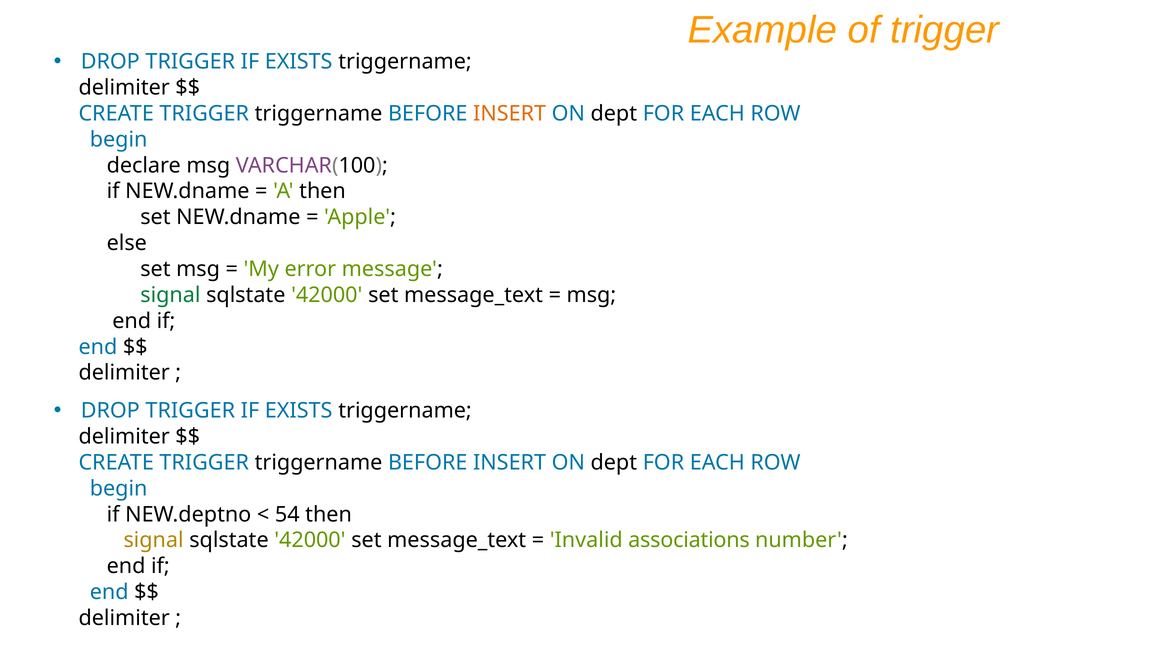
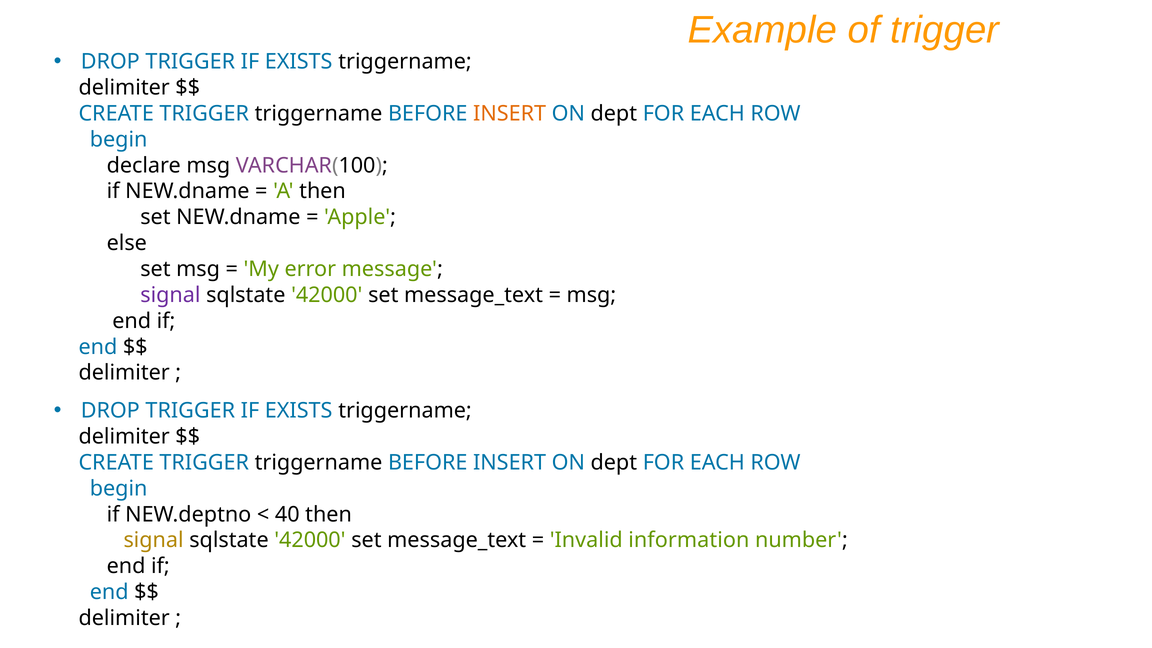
signal colour: green -> purple (170, 295)
54: 54 -> 40 (287, 514)
associations: associations -> information (689, 540)
